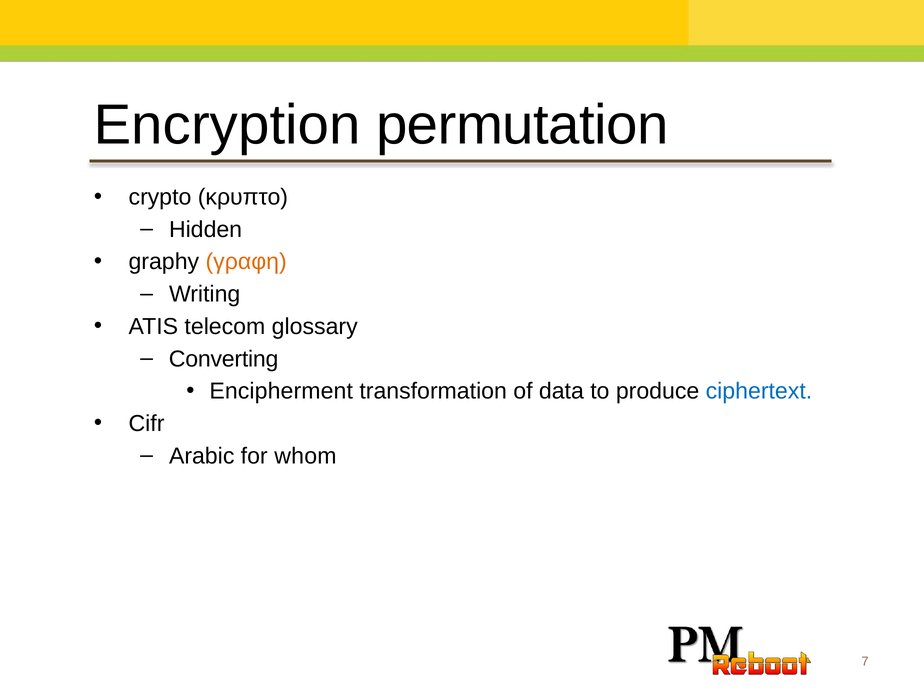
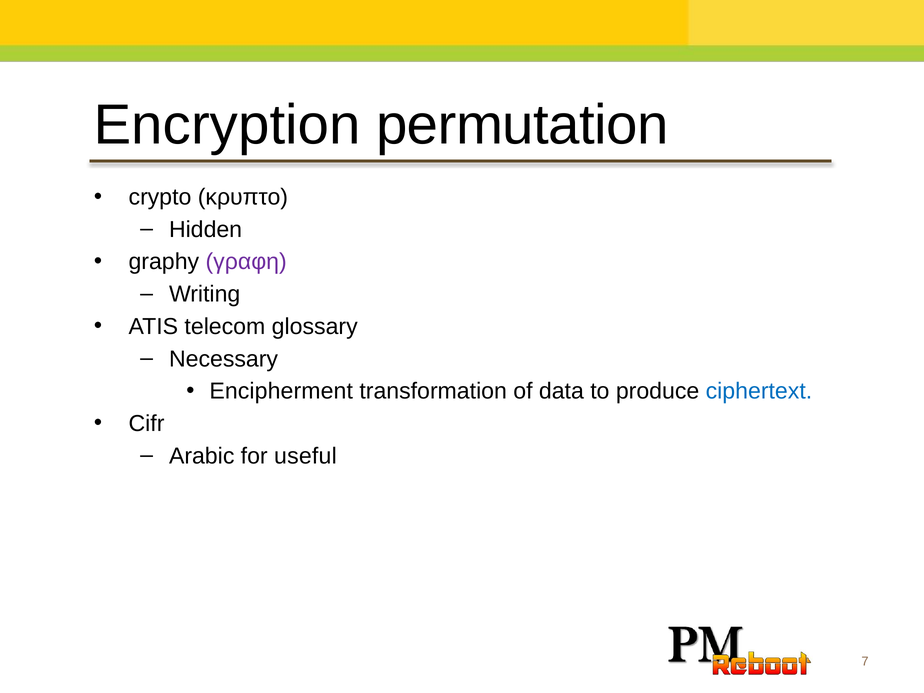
γραφη colour: orange -> purple (246, 262)
Converting: Converting -> Necessary (224, 359)
whom: whom -> useful (305, 456)
